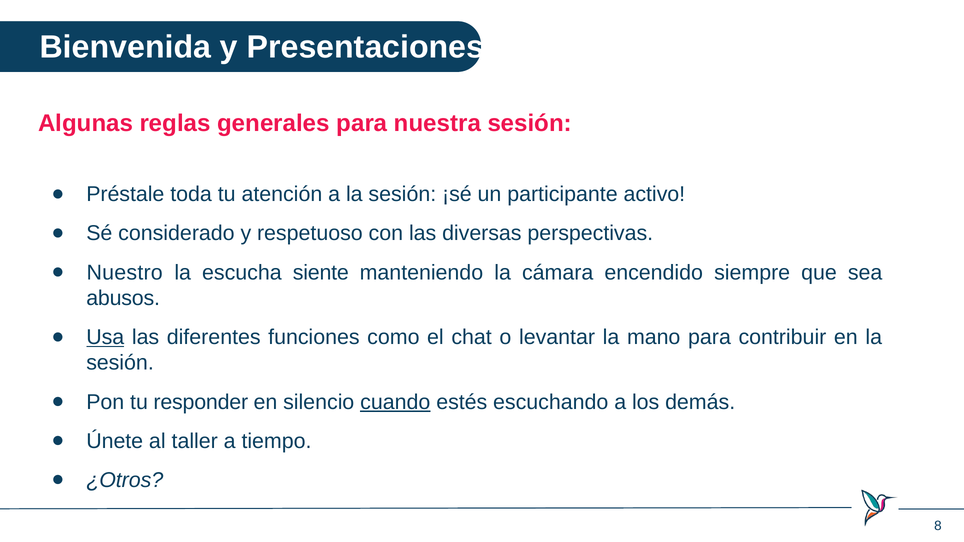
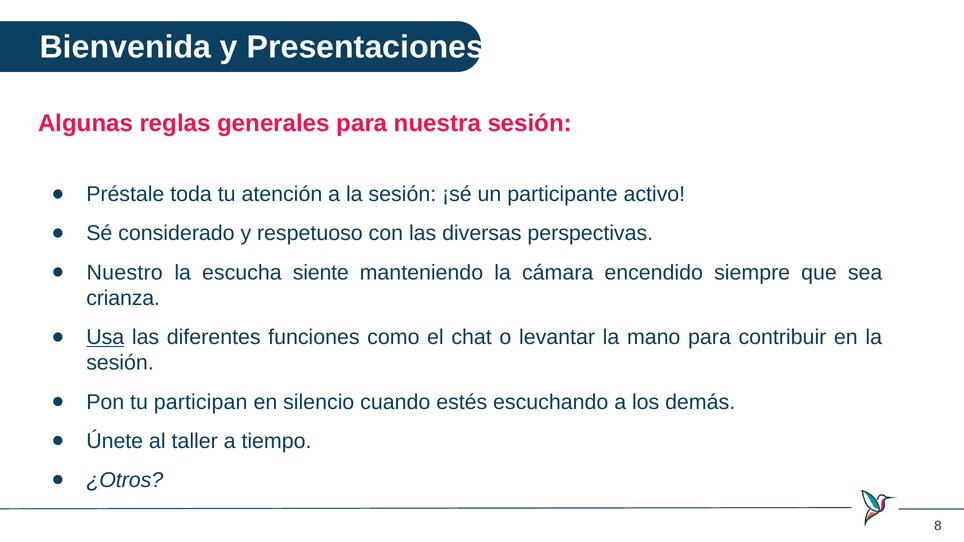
abusos: abusos -> crianza (123, 298)
responder: responder -> participan (201, 402)
cuando underline: present -> none (395, 402)
